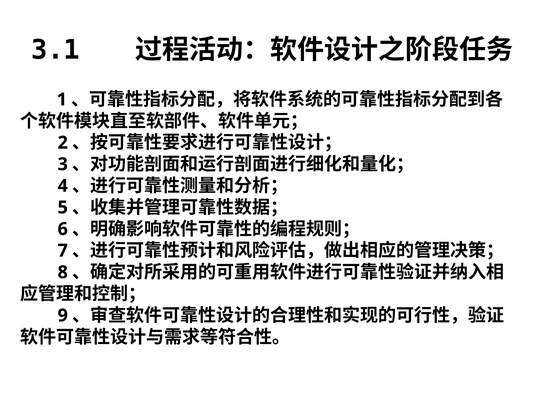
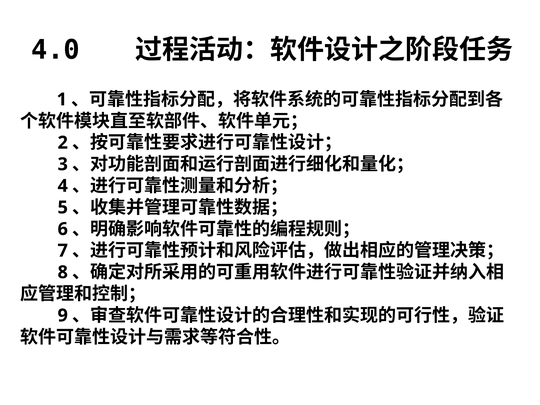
3.1: 3.1 -> 4.0 (55, 50)
